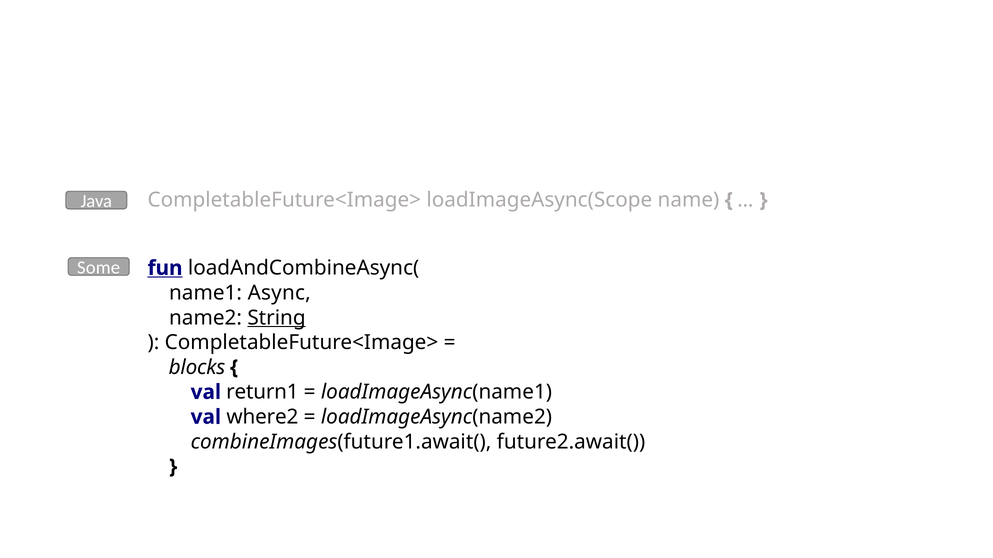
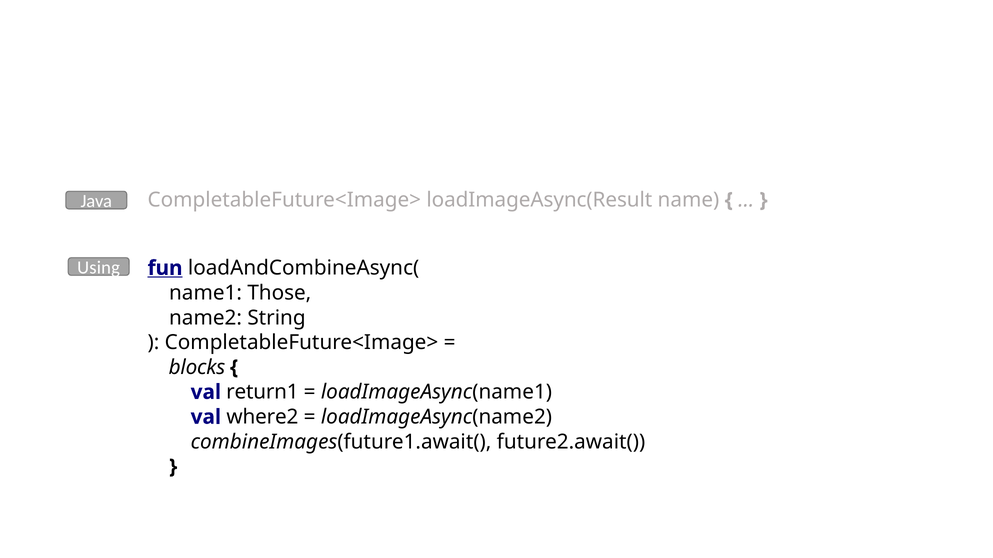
loadImageAsync(Scope: loadImageAsync(Scope -> loadImageAsync(Result (539, 200)
Some: Some -> Using (99, 268)
Async: Async -> Those (279, 293)
String underline: present -> none (277, 318)
